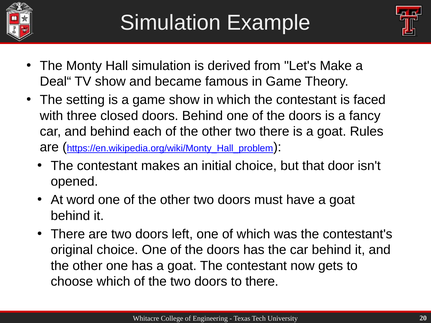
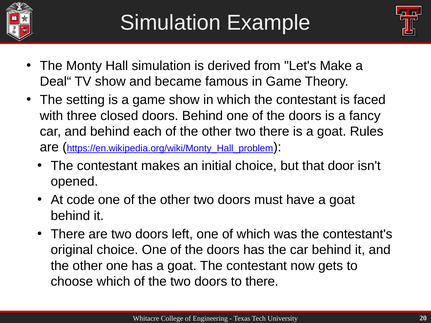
word: word -> code (81, 200)
